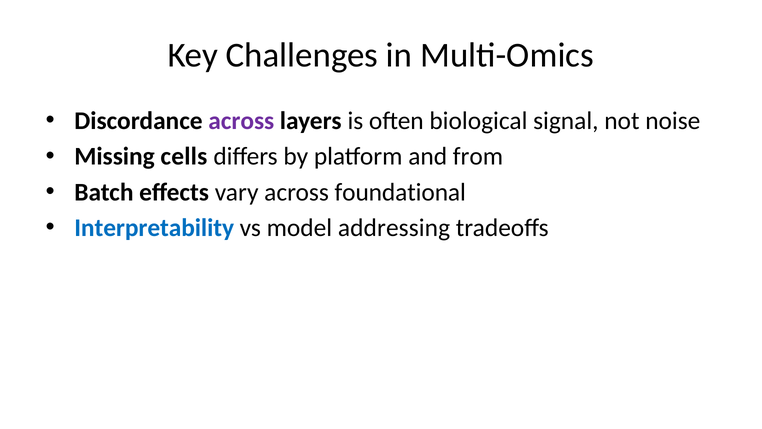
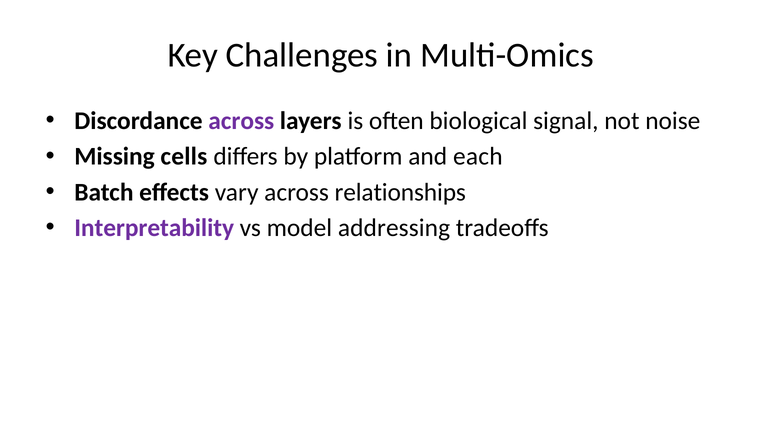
from: from -> each (478, 156)
foundational: foundational -> relationships (400, 192)
Interpretability colour: blue -> purple (154, 228)
